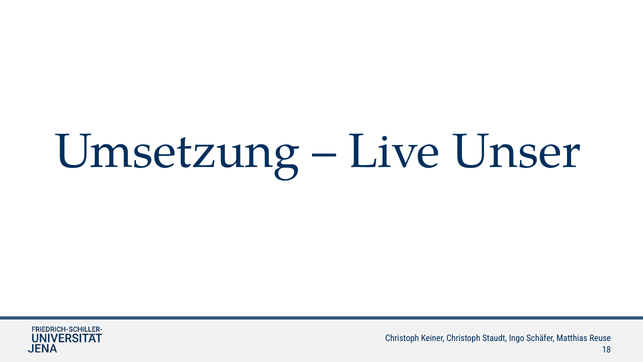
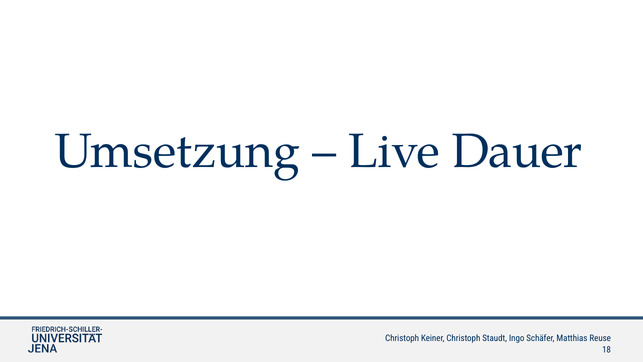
Unser: Unser -> Dauer (517, 151)
